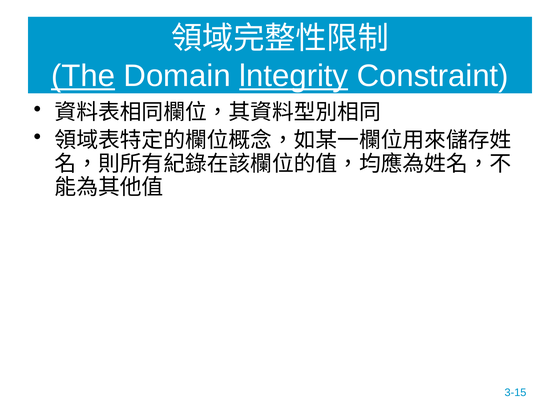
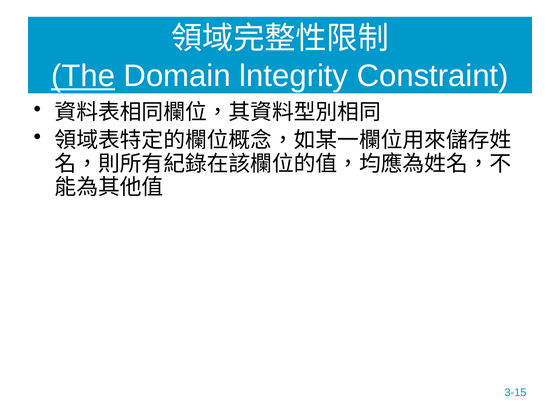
lntegrity underline: present -> none (294, 76)
